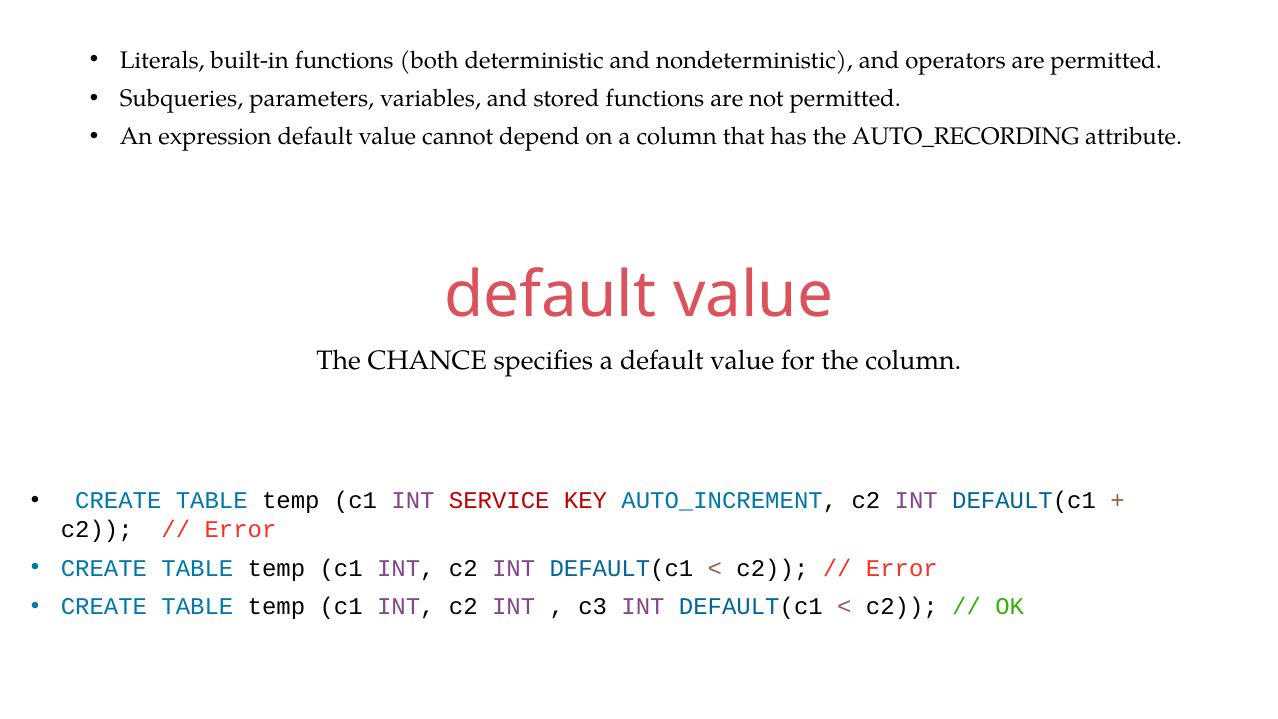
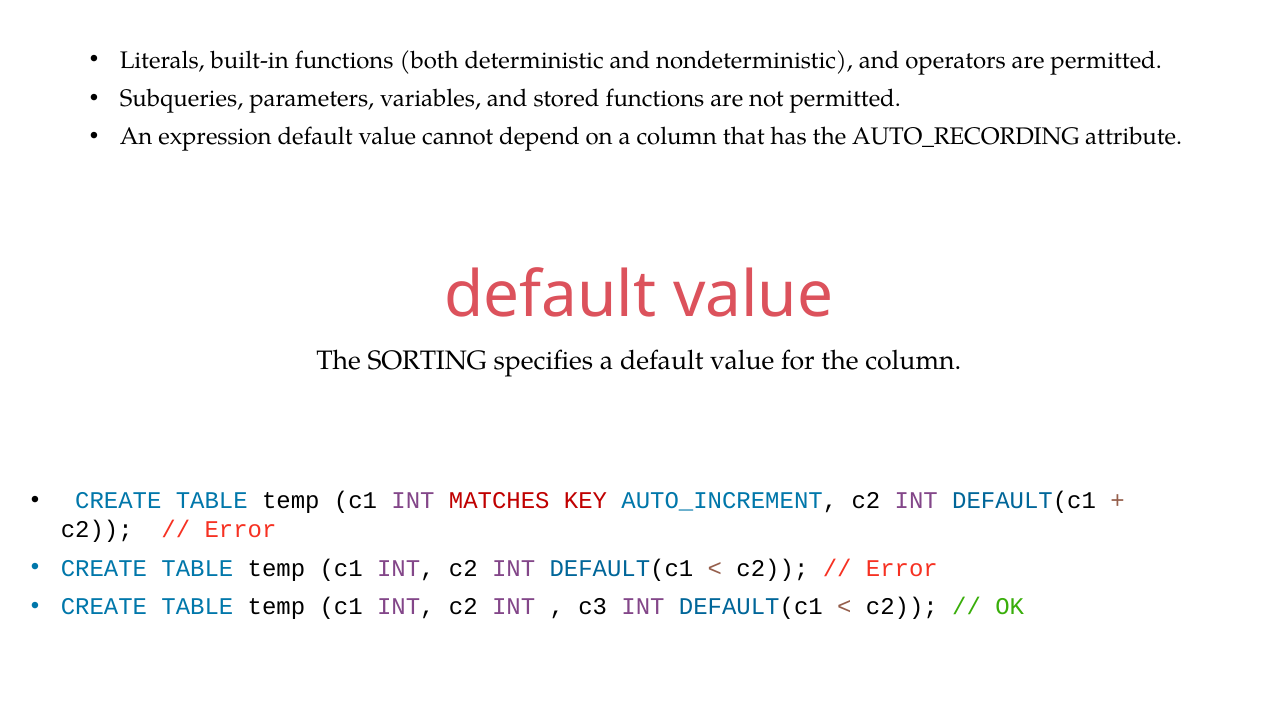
CHANCE: CHANCE -> SORTING (427, 361)
SERVICE: SERVICE -> MATCHES (499, 501)
